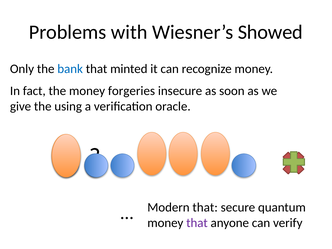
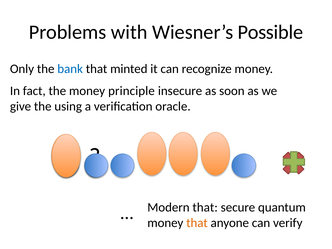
Showed: Showed -> Possible (270, 32)
forgeries: forgeries -> principle (131, 91)
that colour: purple -> orange (197, 223)
